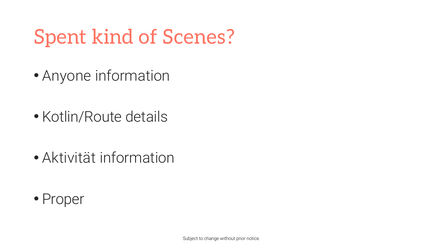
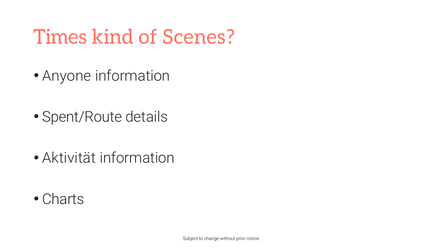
Spent: Spent -> Times (60, 37)
Kotlin/Route: Kotlin/Route -> Spent/Route (82, 117)
Proper: Proper -> Charts (63, 199)
